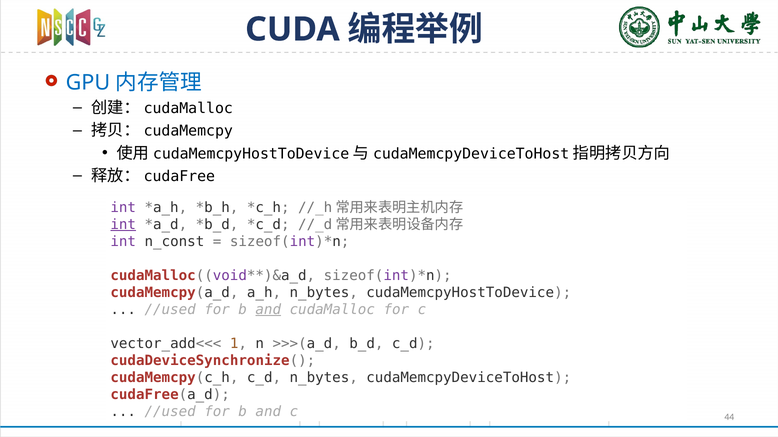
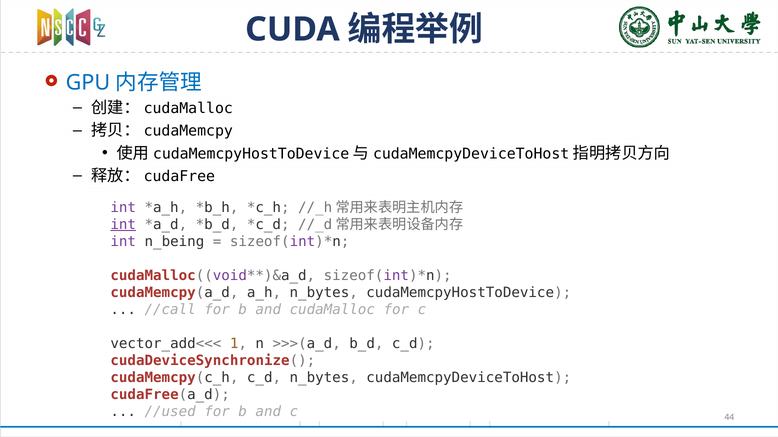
n_const: n_const -> n_being (174, 242)
//used: //used -> //call (170, 310)
and underline: present -> none (268, 310)
